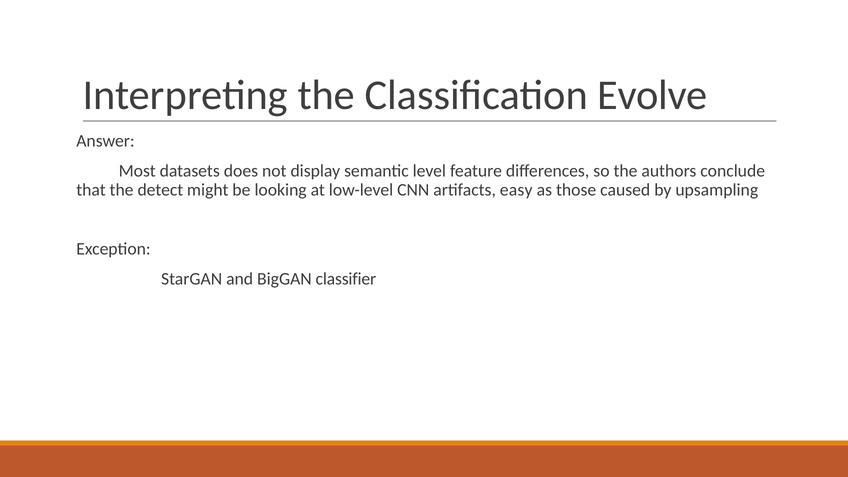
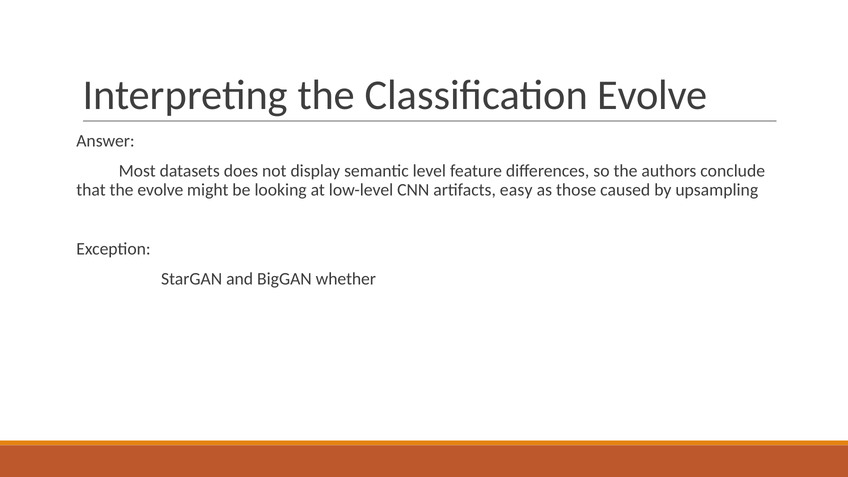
the detect: detect -> evolve (160, 190)
classifier: classifier -> whether (346, 279)
